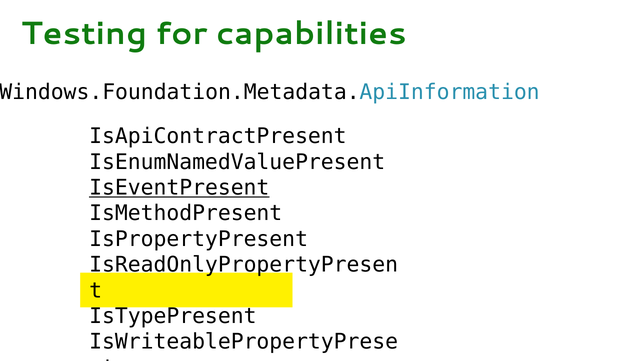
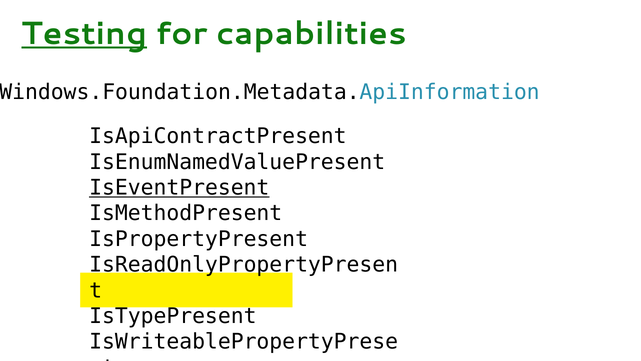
Testing underline: none -> present (84, 34)
